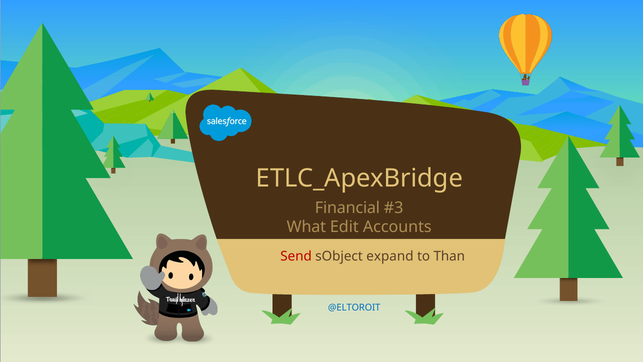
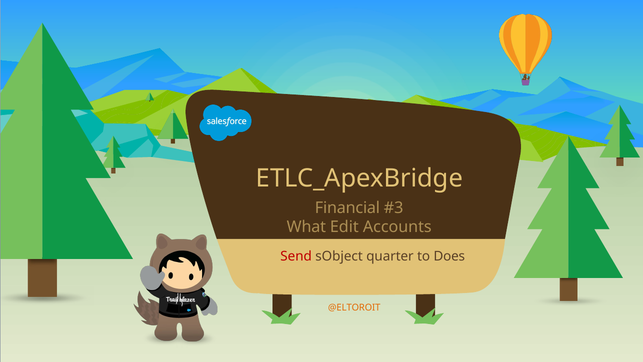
expand: expand -> quarter (390, 256)
Than: Than -> Does (449, 256)
@ELTOROIT colour: blue -> orange (354, 307)
